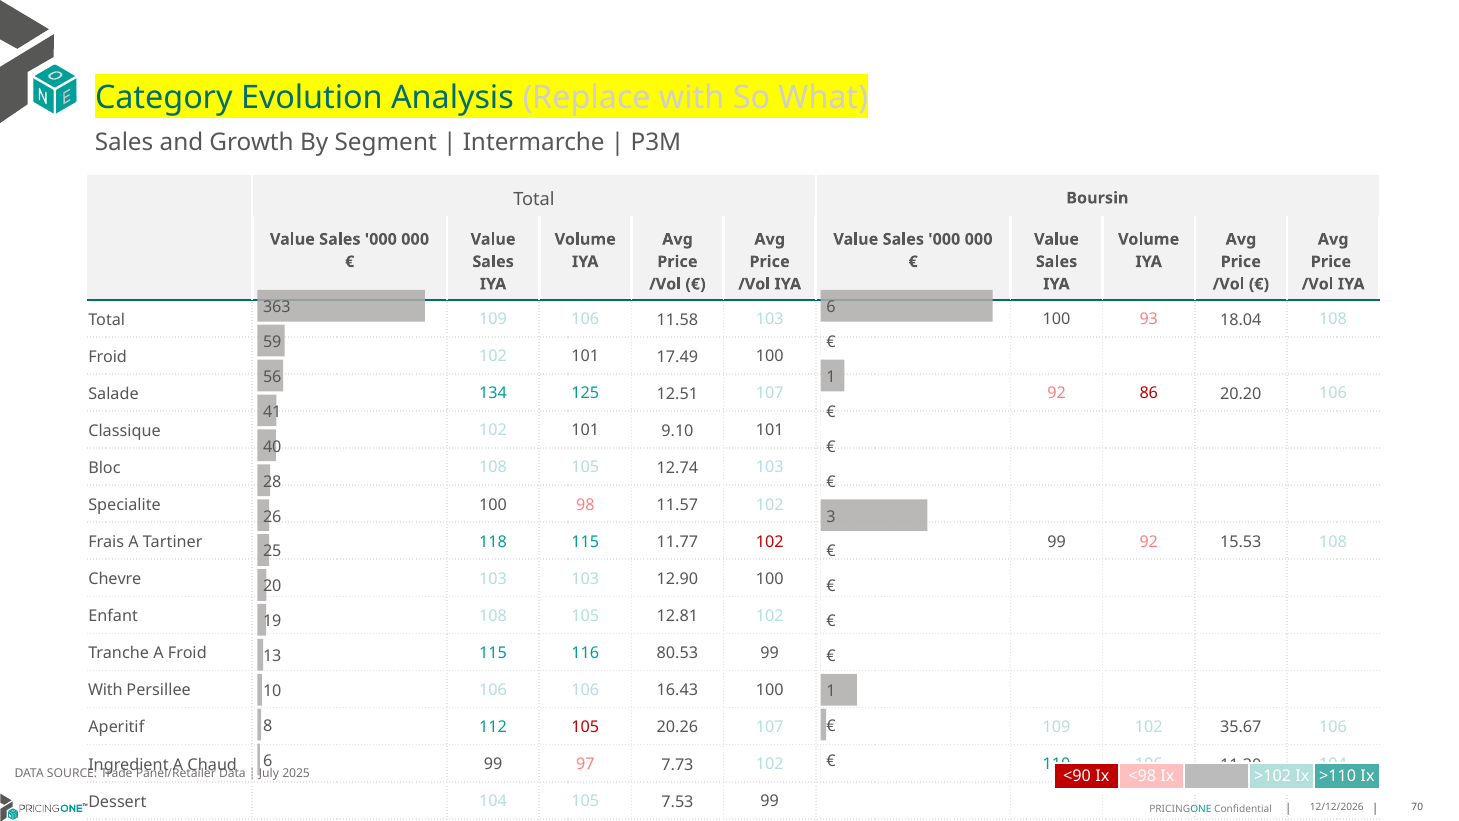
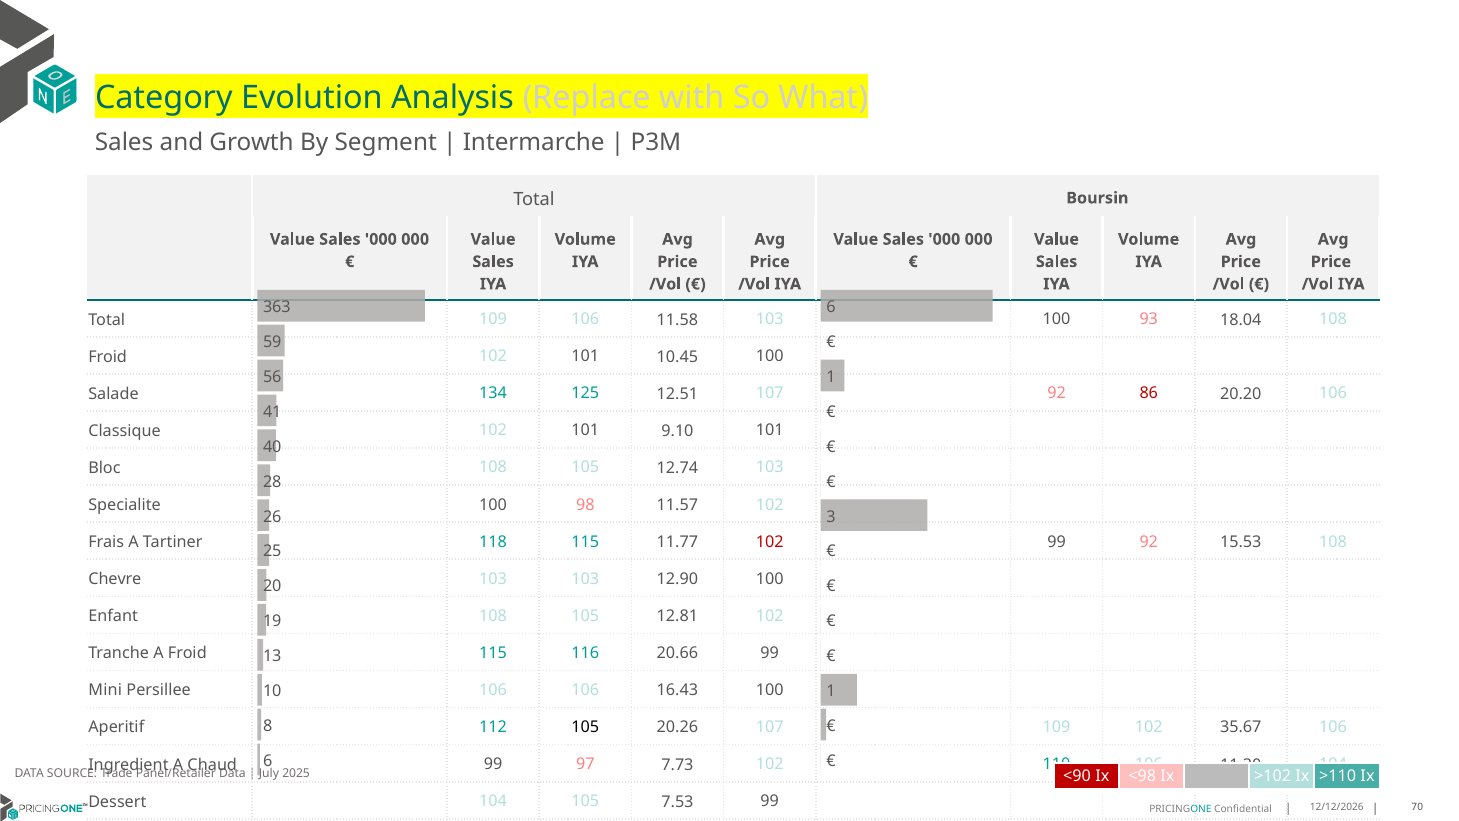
17.49: 17.49 -> 10.45 (677, 357)
80.53: 80.53 -> 20.66 (677, 653)
With: With -> Mini (105, 690)
105 colour: red -> black (585, 727)
